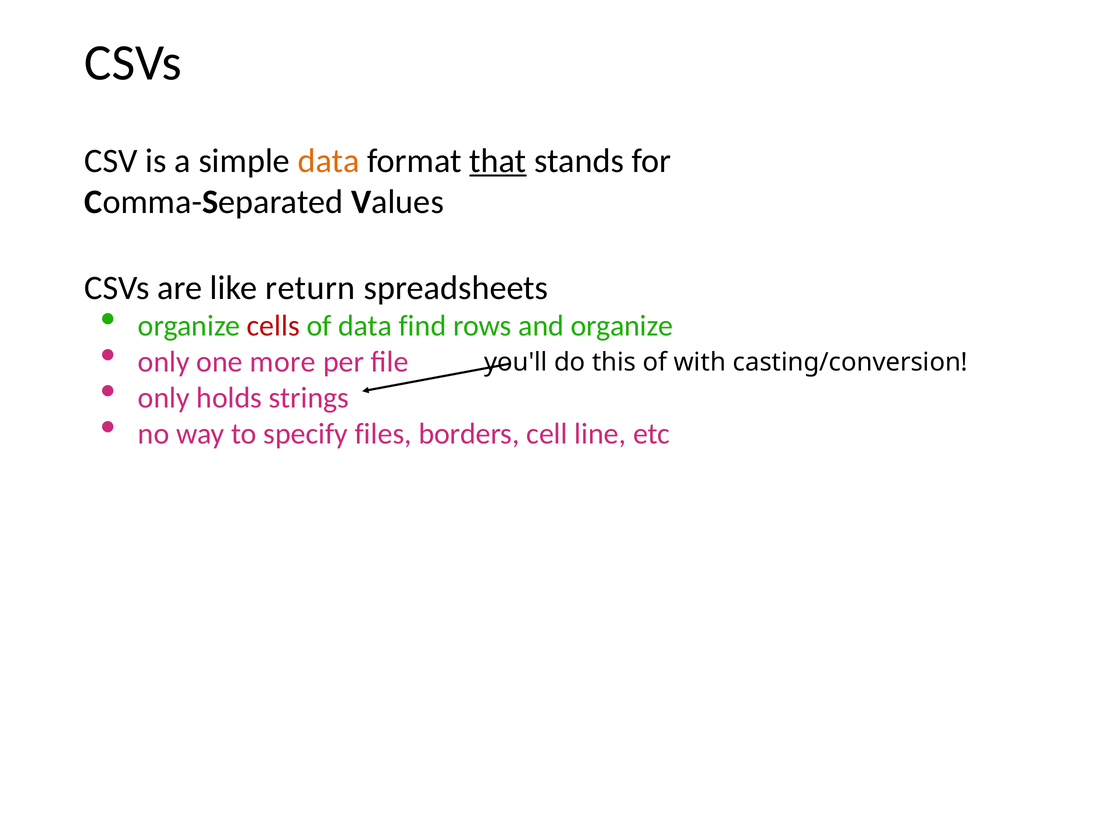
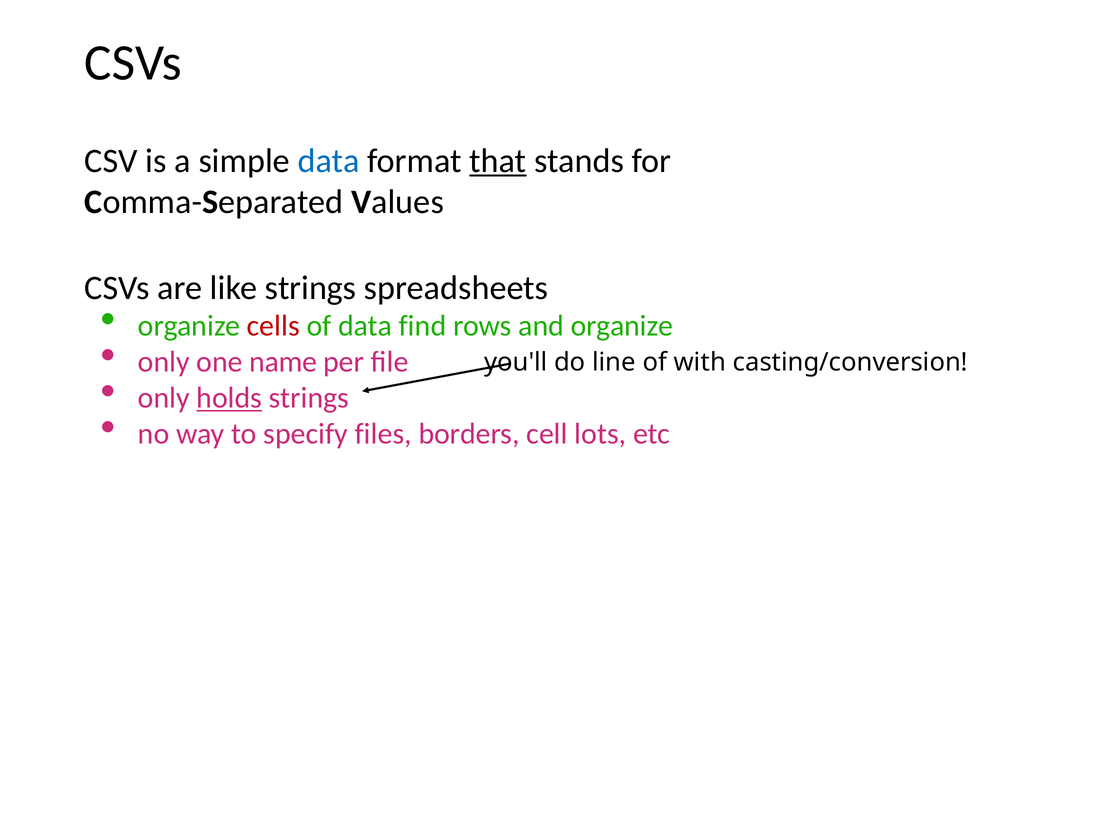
data colour: orange -> blue (329, 161)
like return: return -> strings (311, 288)
more: more -> name (283, 362)
this: this -> line (614, 362)
holds underline: none -> present (229, 398)
line: line -> lots (600, 434)
